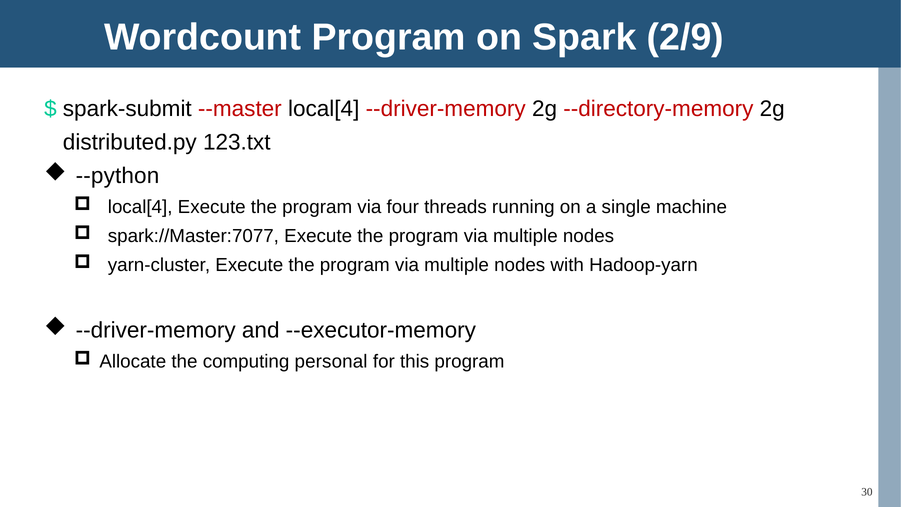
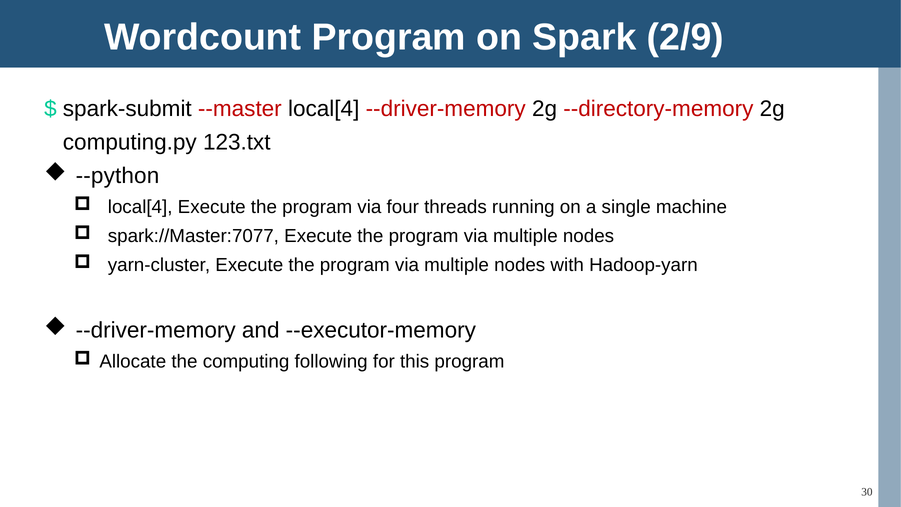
distributed.py: distributed.py -> computing.py (130, 142)
personal: personal -> following (331, 361)
